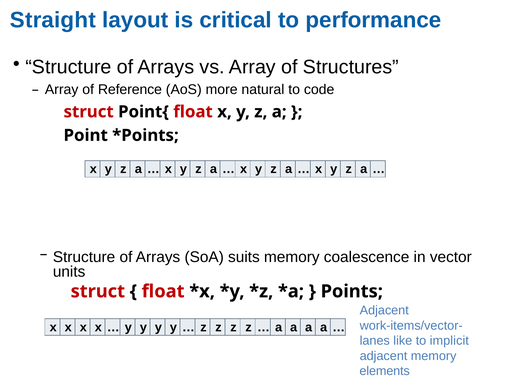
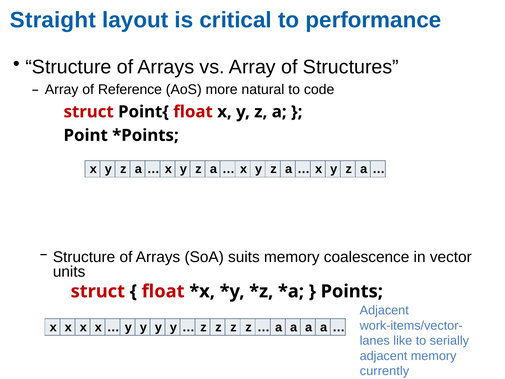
implicit: implicit -> serially (449, 340)
elements: elements -> currently (385, 371)
